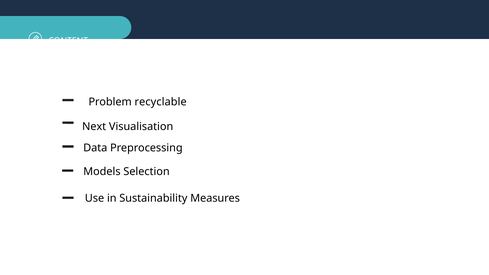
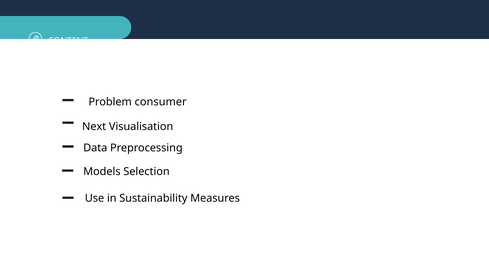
recyclable: recyclable -> consumer (161, 102)
